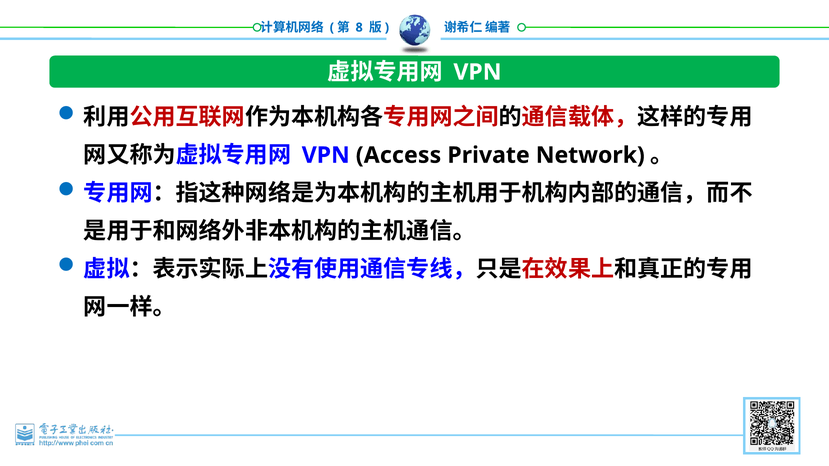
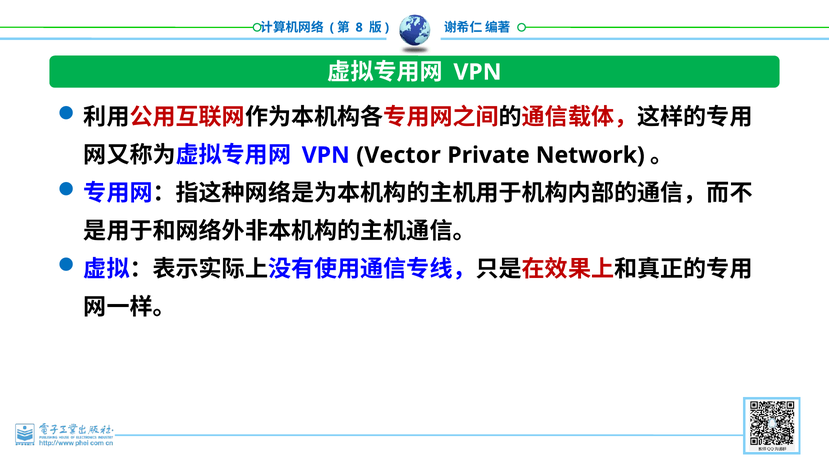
Access: Access -> Vector (398, 155)
